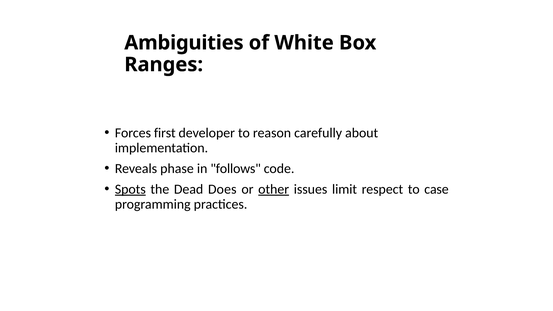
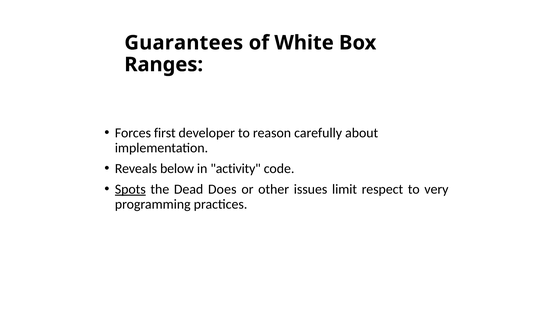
Ambiguities: Ambiguities -> Guarantees (184, 43)
phase: phase -> below (177, 169)
follows: follows -> activity (236, 169)
other underline: present -> none (274, 189)
case: case -> very (436, 189)
